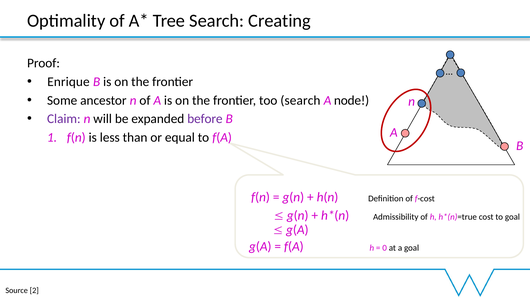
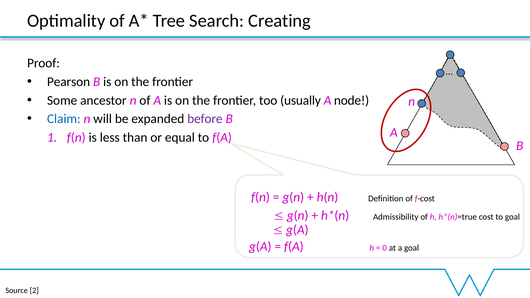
Enrique: Enrique -> Pearson (69, 82)
too search: search -> usually (301, 100)
Claim colour: purple -> blue (64, 119)
